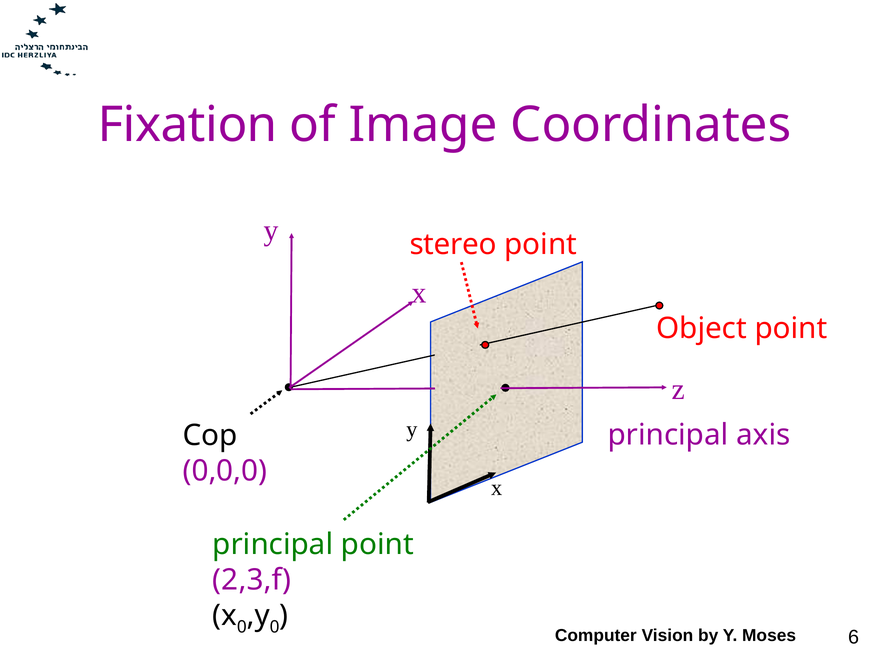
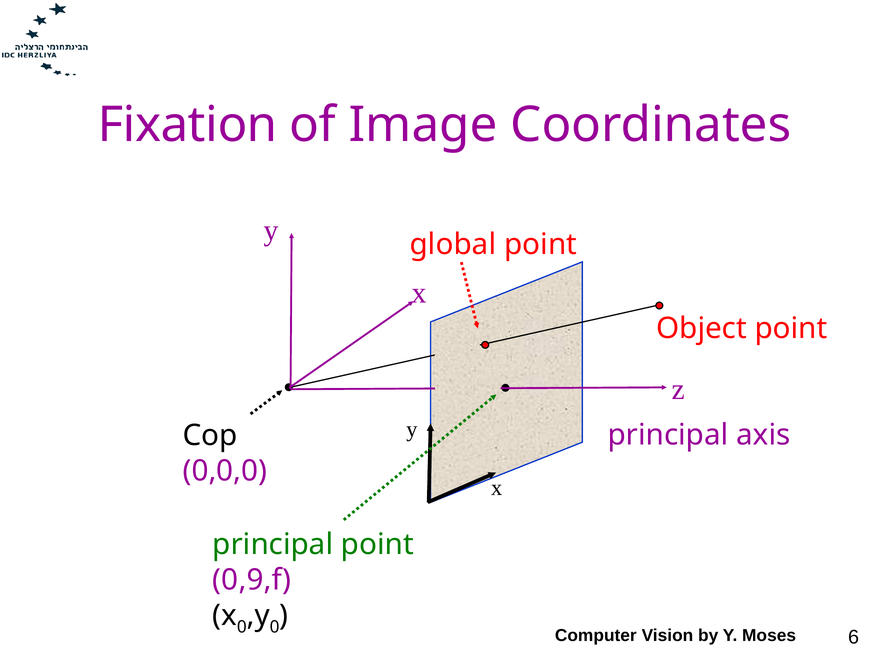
stereo: stereo -> global (453, 245)
2,3,f: 2,3,f -> 0,9,f (252, 580)
